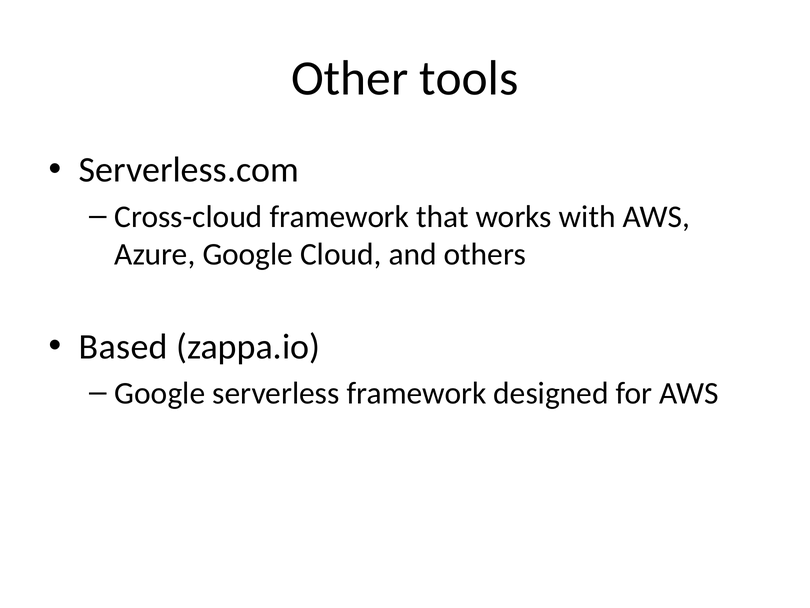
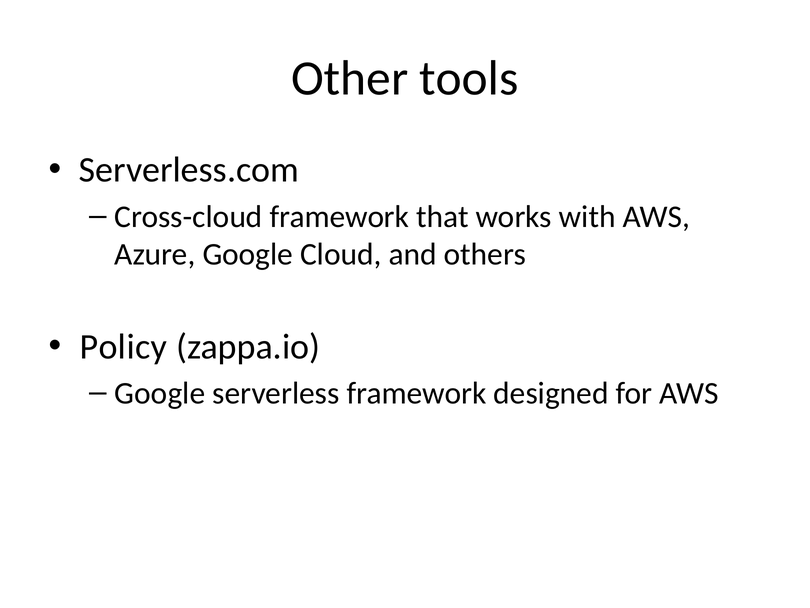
Based: Based -> Policy (123, 346)
